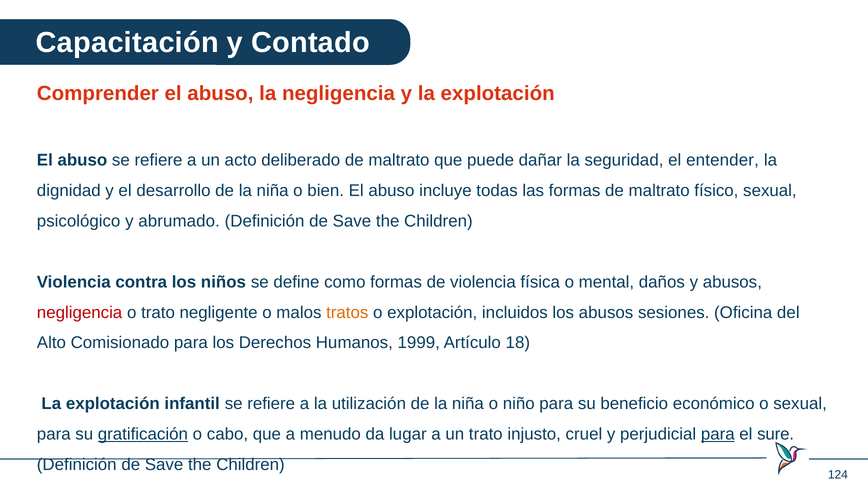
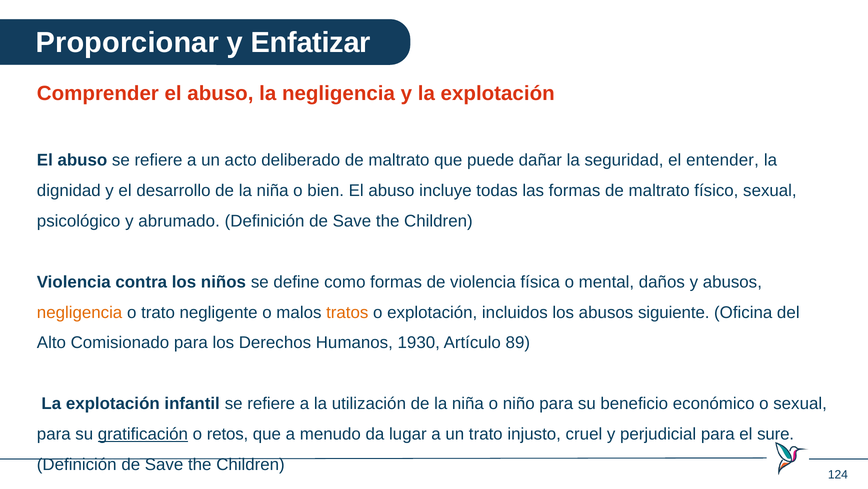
Capacitación: Capacitación -> Proporcionar (127, 42)
Contado: Contado -> Enfatizar (311, 42)
negligencia colour: red -> orange (80, 312)
sesiones: sesiones -> siguiente (674, 312)
1999: 1999 -> 1930 (419, 342)
18: 18 -> 89 (518, 342)
cabo: cabo -> retos (228, 433)
para underline: present -> none (718, 433)
